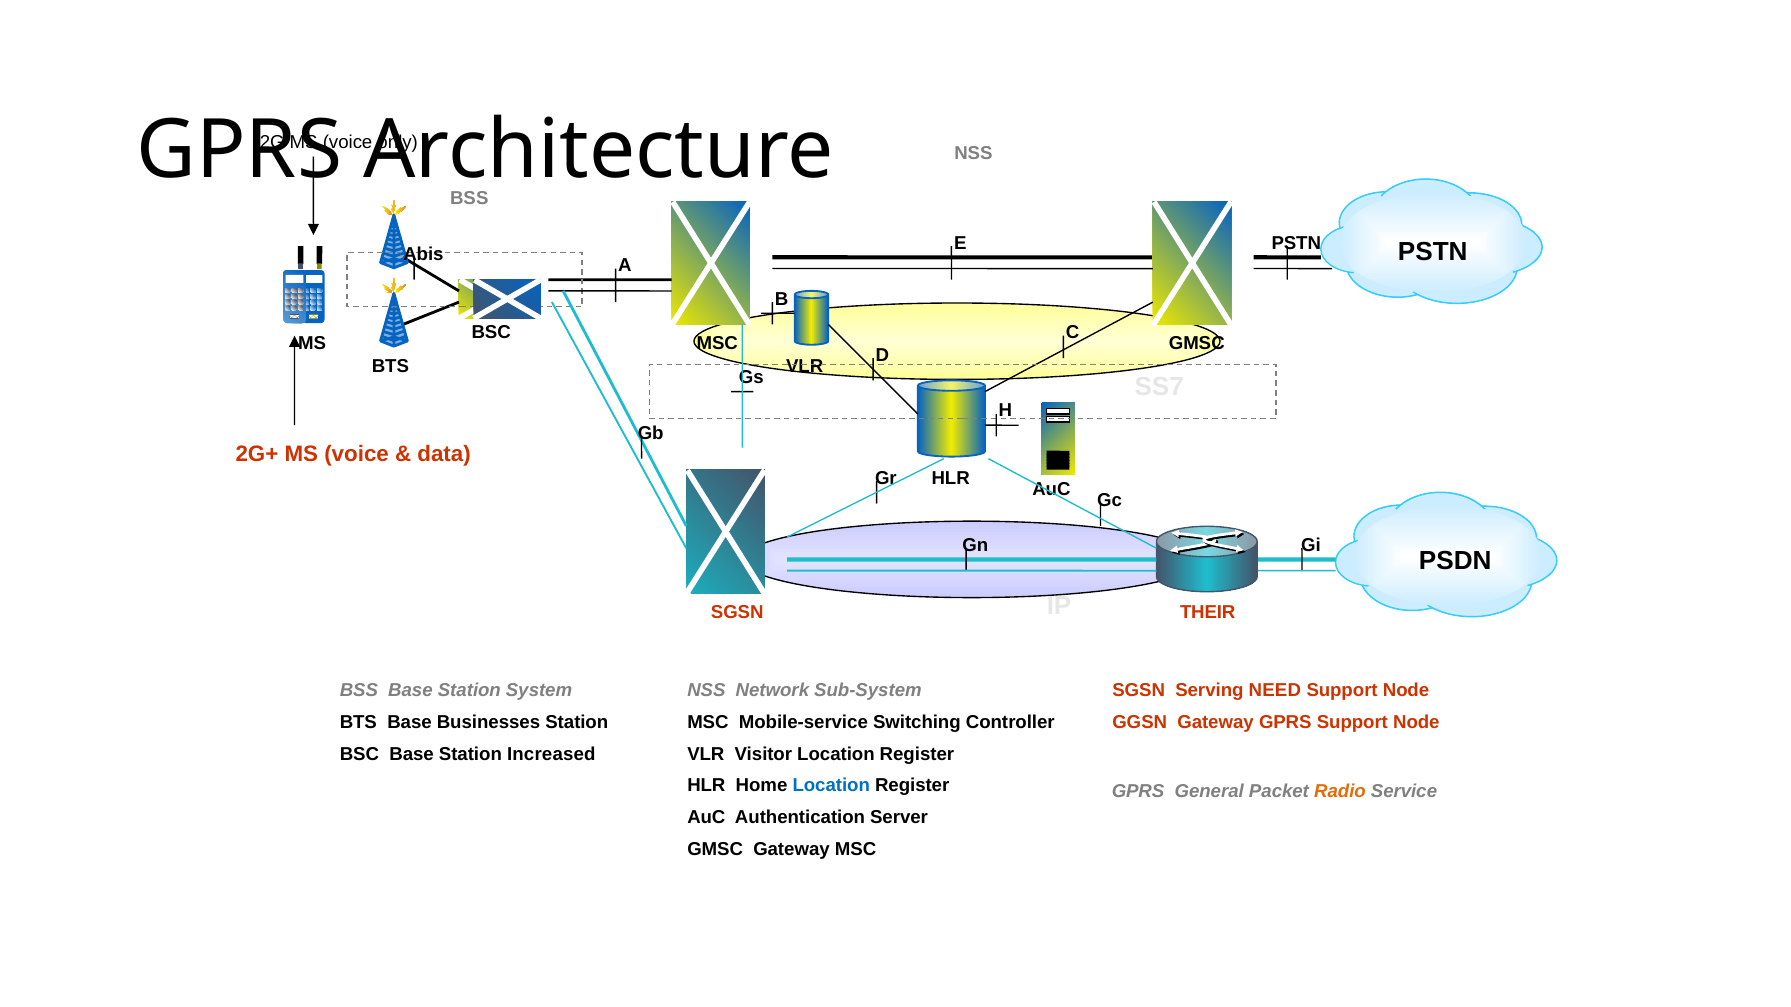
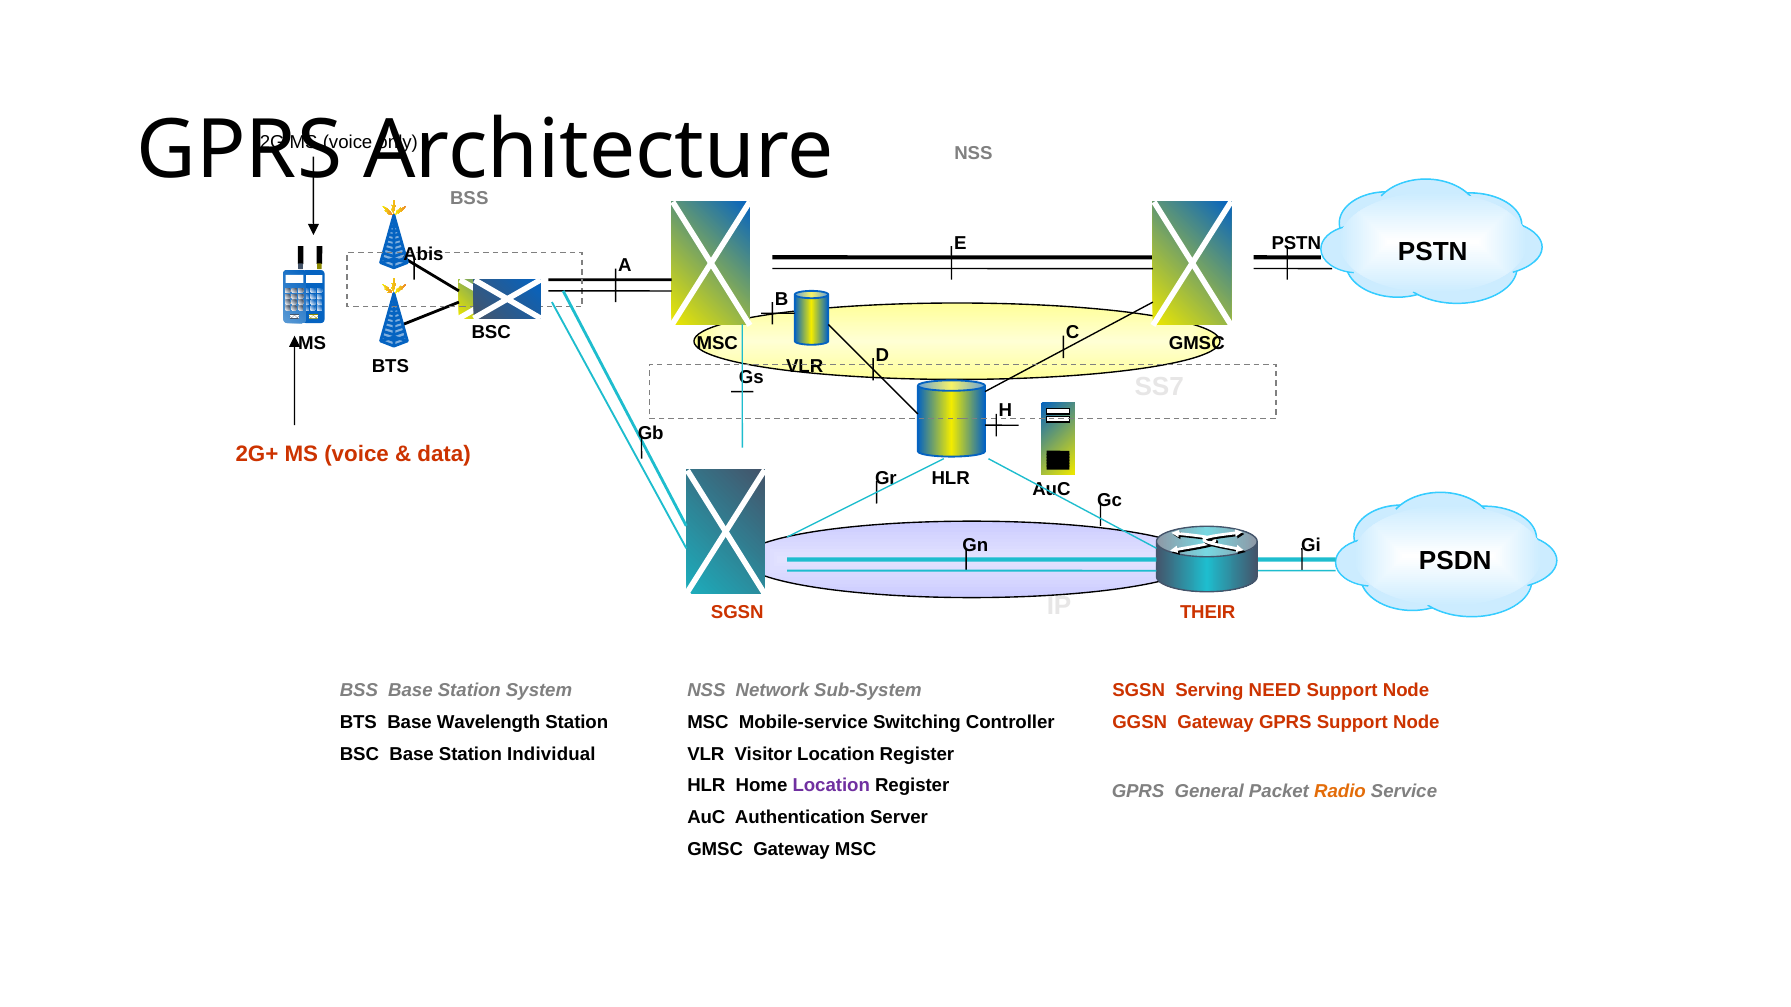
Businesses: Businesses -> Wavelength (489, 723)
Increased: Increased -> Individual (551, 754)
Location colour: blue -> purple (831, 786)
